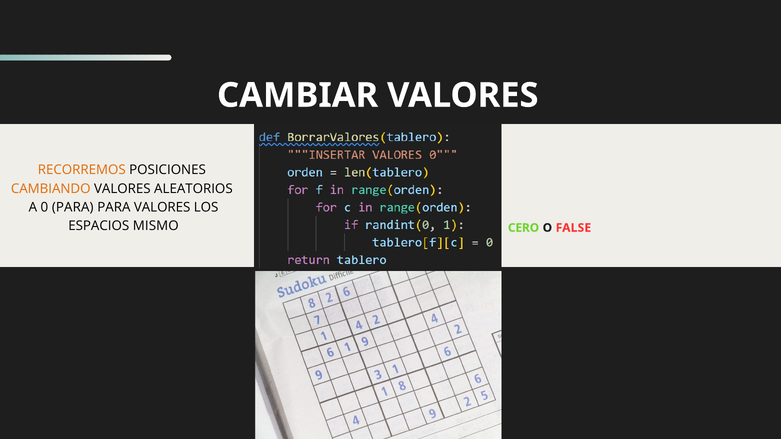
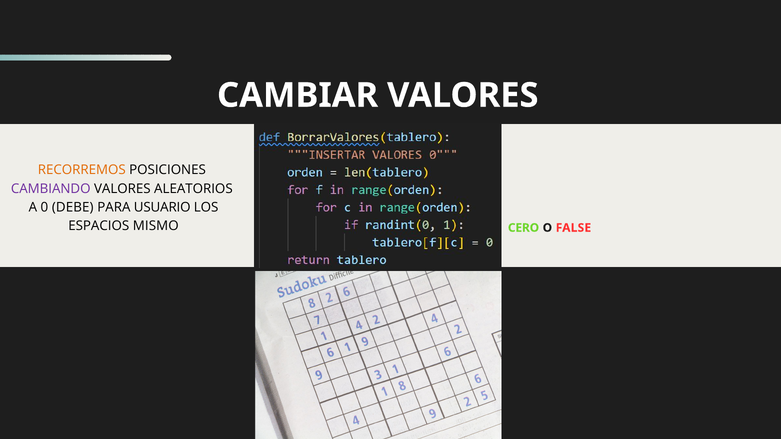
CAMBIANDO colour: orange -> purple (51, 189)
0 PARA: PARA -> DEBE (73, 207)
PARA VALORES: VALORES -> USUARIO (162, 207)
